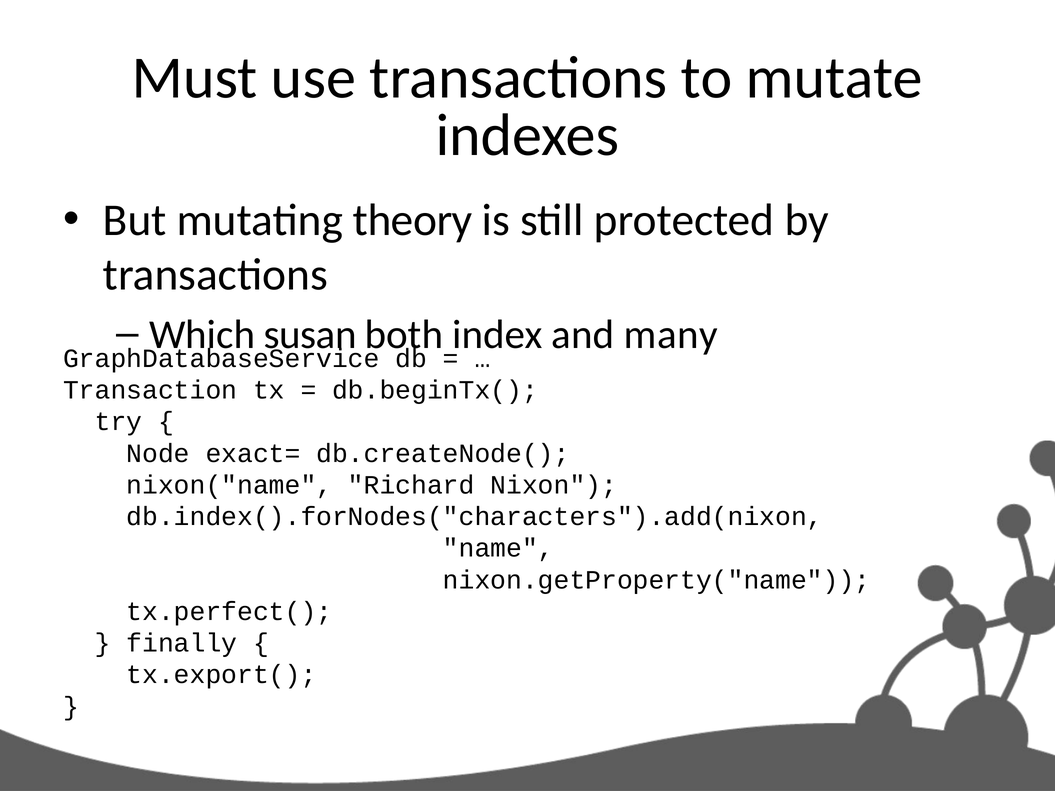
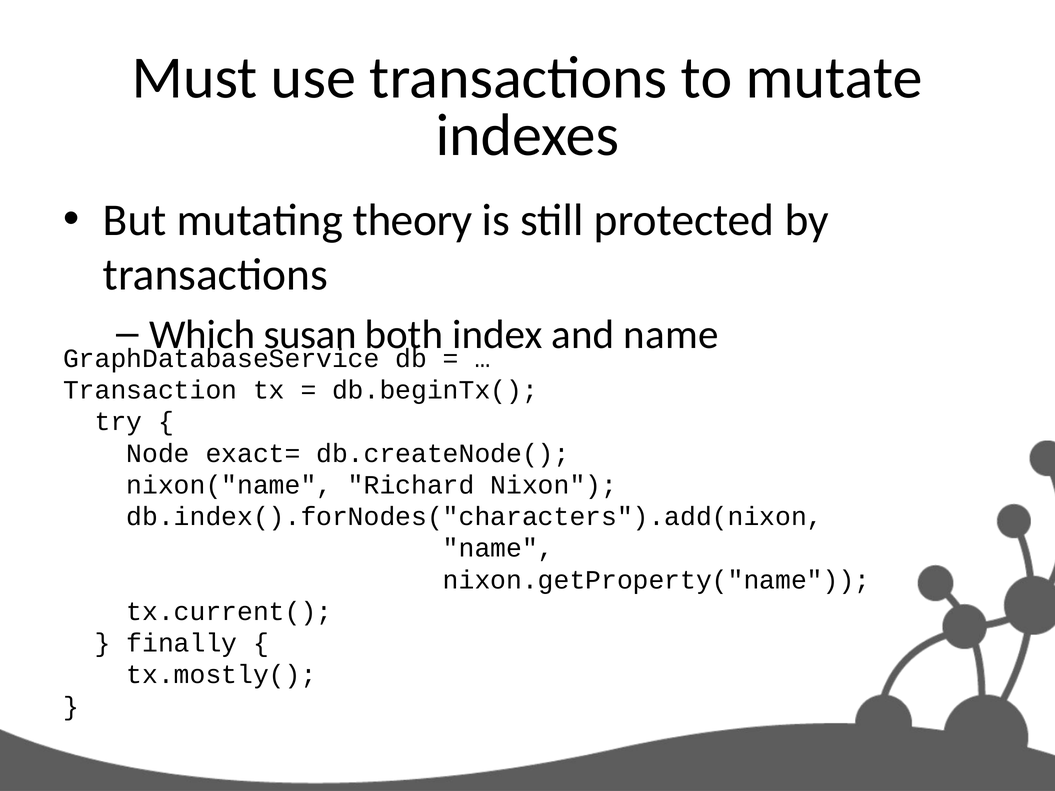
and many: many -> name (671, 335)
tx.perfect(: tx.perfect( -> tx.current( (229, 612)
tx.export(: tx.export( -> tx.mostly( (221, 675)
